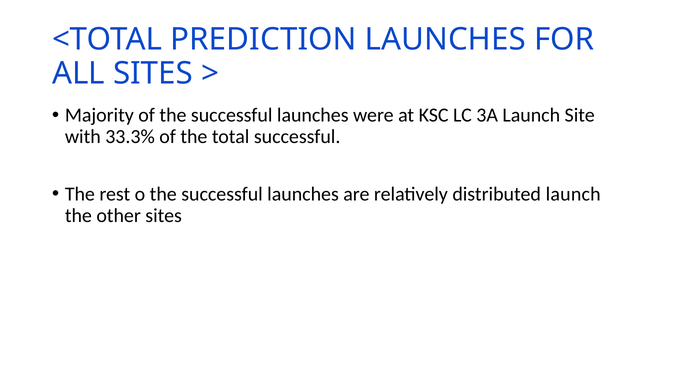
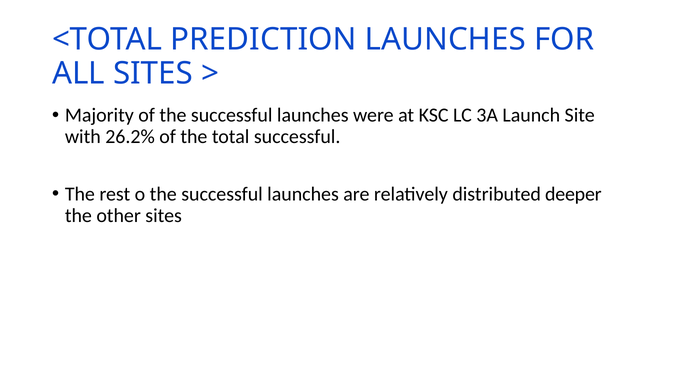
33.3%: 33.3% -> 26.2% (130, 137)
distributed launch: launch -> deeper (573, 195)
